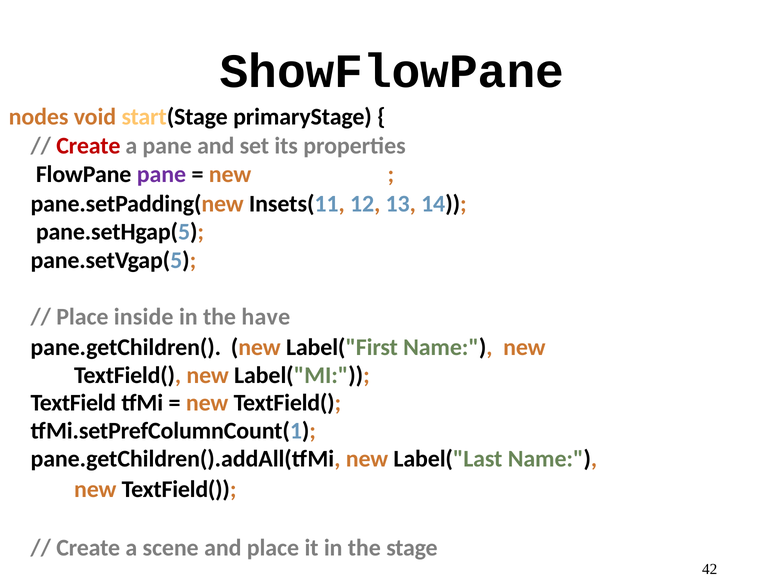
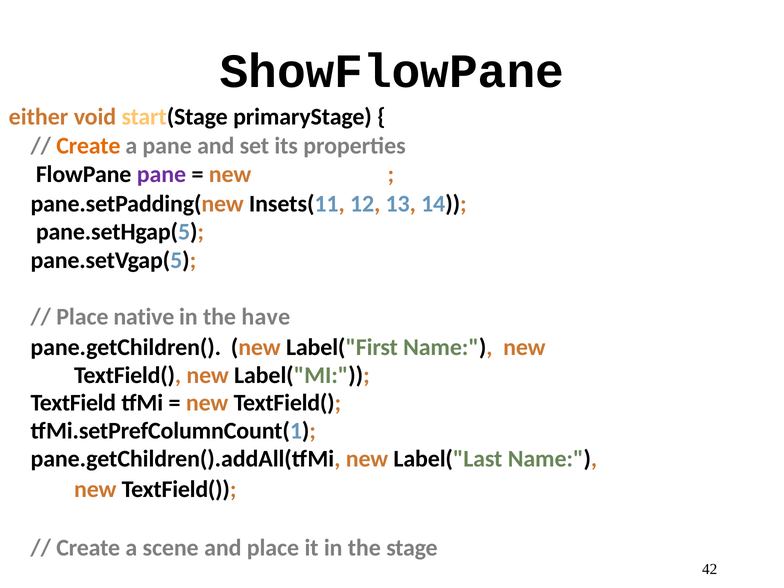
nodes: nodes -> either (39, 117)
Create colour: red -> orange (88, 146)
inside: inside -> native (144, 317)
